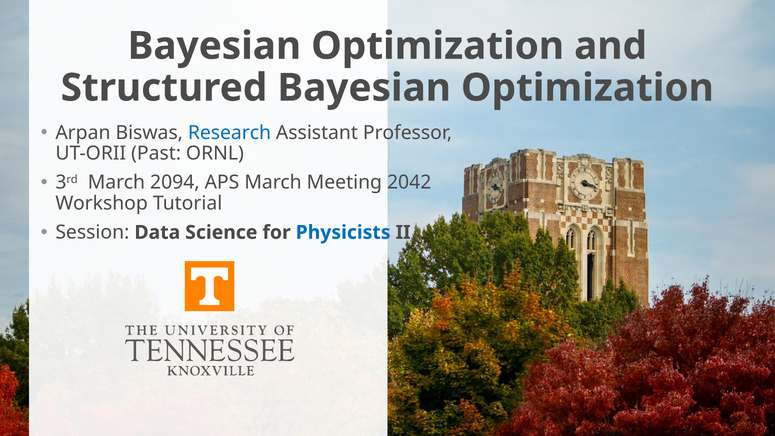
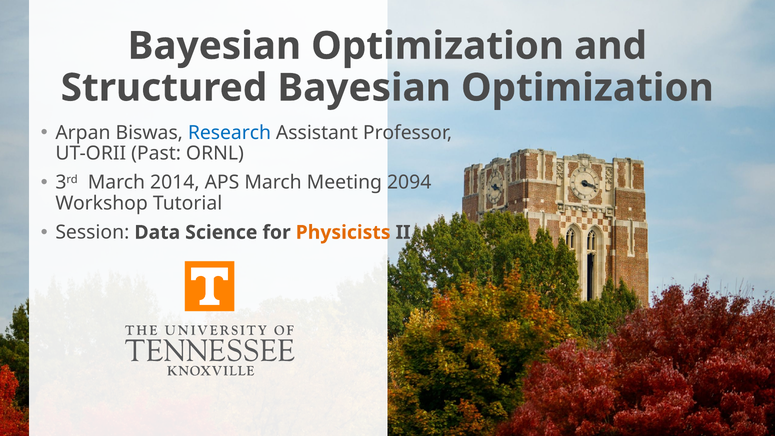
2094: 2094 -> 2014 (175, 183)
2042: 2042 -> 2094 (409, 183)
Physicists colour: blue -> orange (343, 232)
